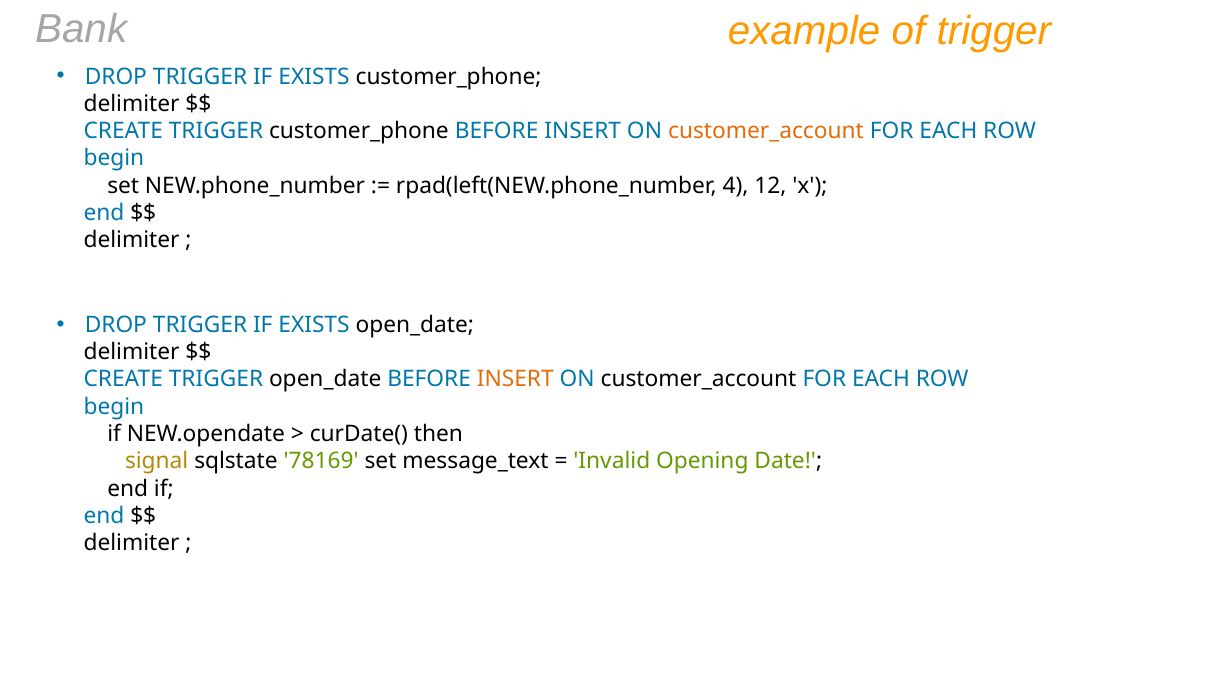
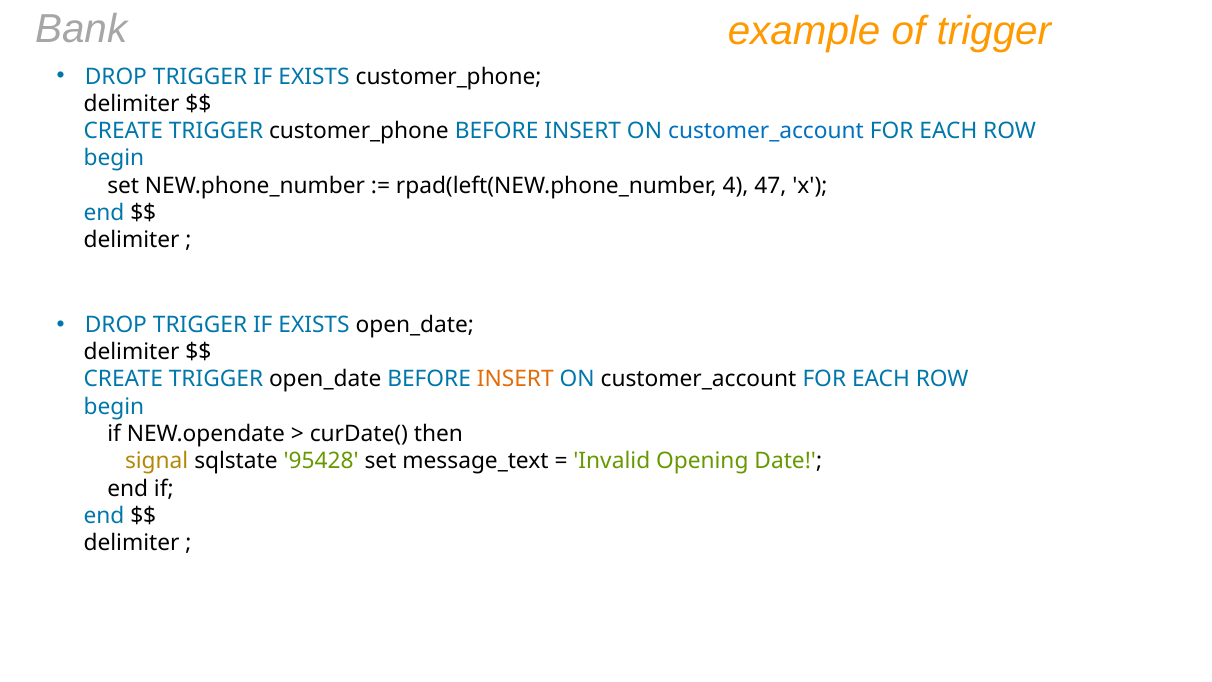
customer_account colour: orange -> blue (766, 131)
12: 12 -> 47 (770, 186)
78169: 78169 -> 95428 (321, 461)
